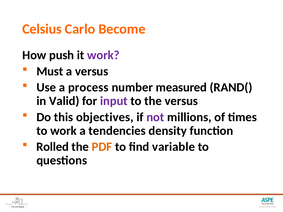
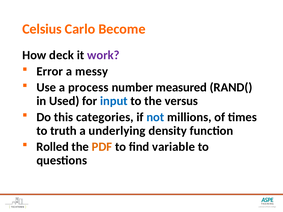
push: push -> deck (62, 55)
Must: Must -> Error (50, 71)
a versus: versus -> messy (92, 71)
Valid: Valid -> Used (64, 101)
input colour: purple -> blue (114, 101)
objectives: objectives -> categories (105, 117)
not colour: purple -> blue (155, 117)
to work: work -> truth (63, 131)
tendencies: tendencies -> underlying (117, 131)
